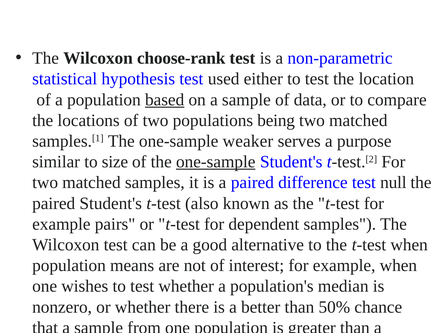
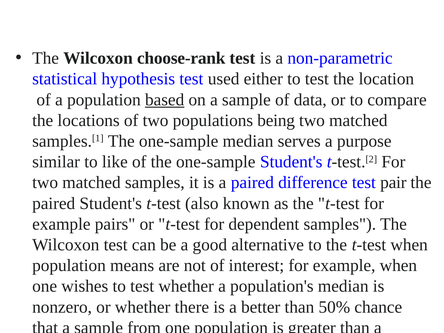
one-sample weaker: weaker -> median (248, 141)
size: size -> like (115, 162)
one-sample underline: present -> none (216, 162)
null: null -> pair (393, 183)
